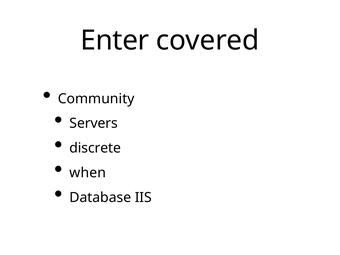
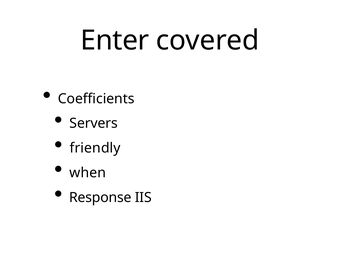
Community: Community -> Coefficients (96, 99)
discrete: discrete -> friendly (95, 148)
Database: Database -> Response (100, 197)
